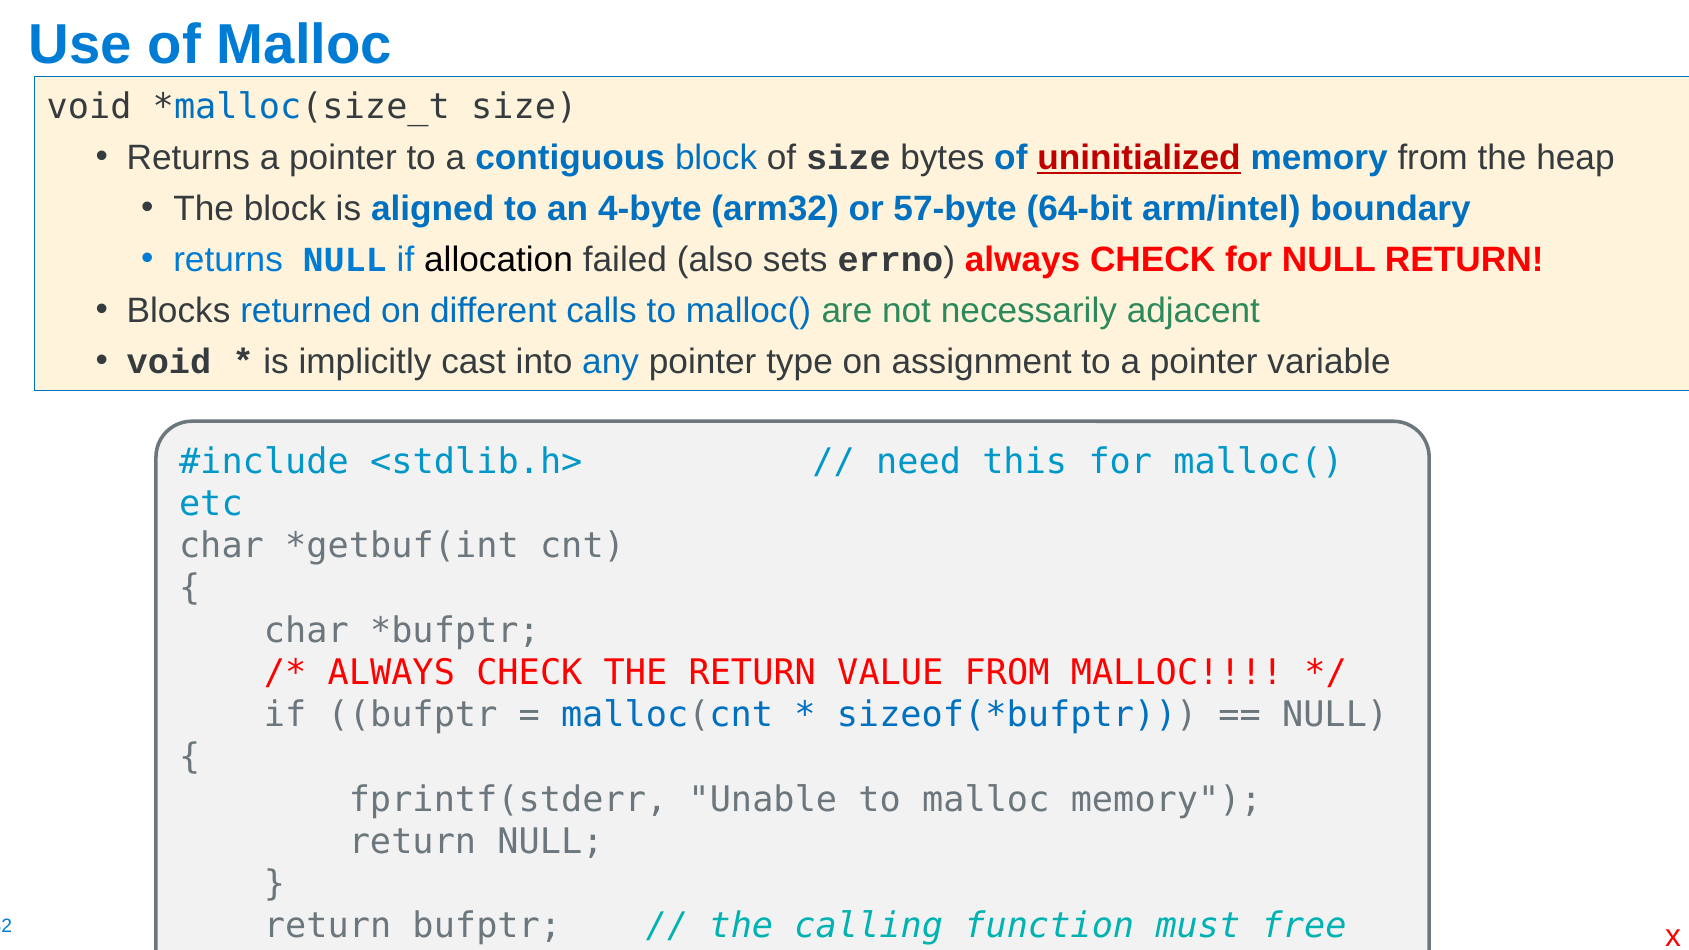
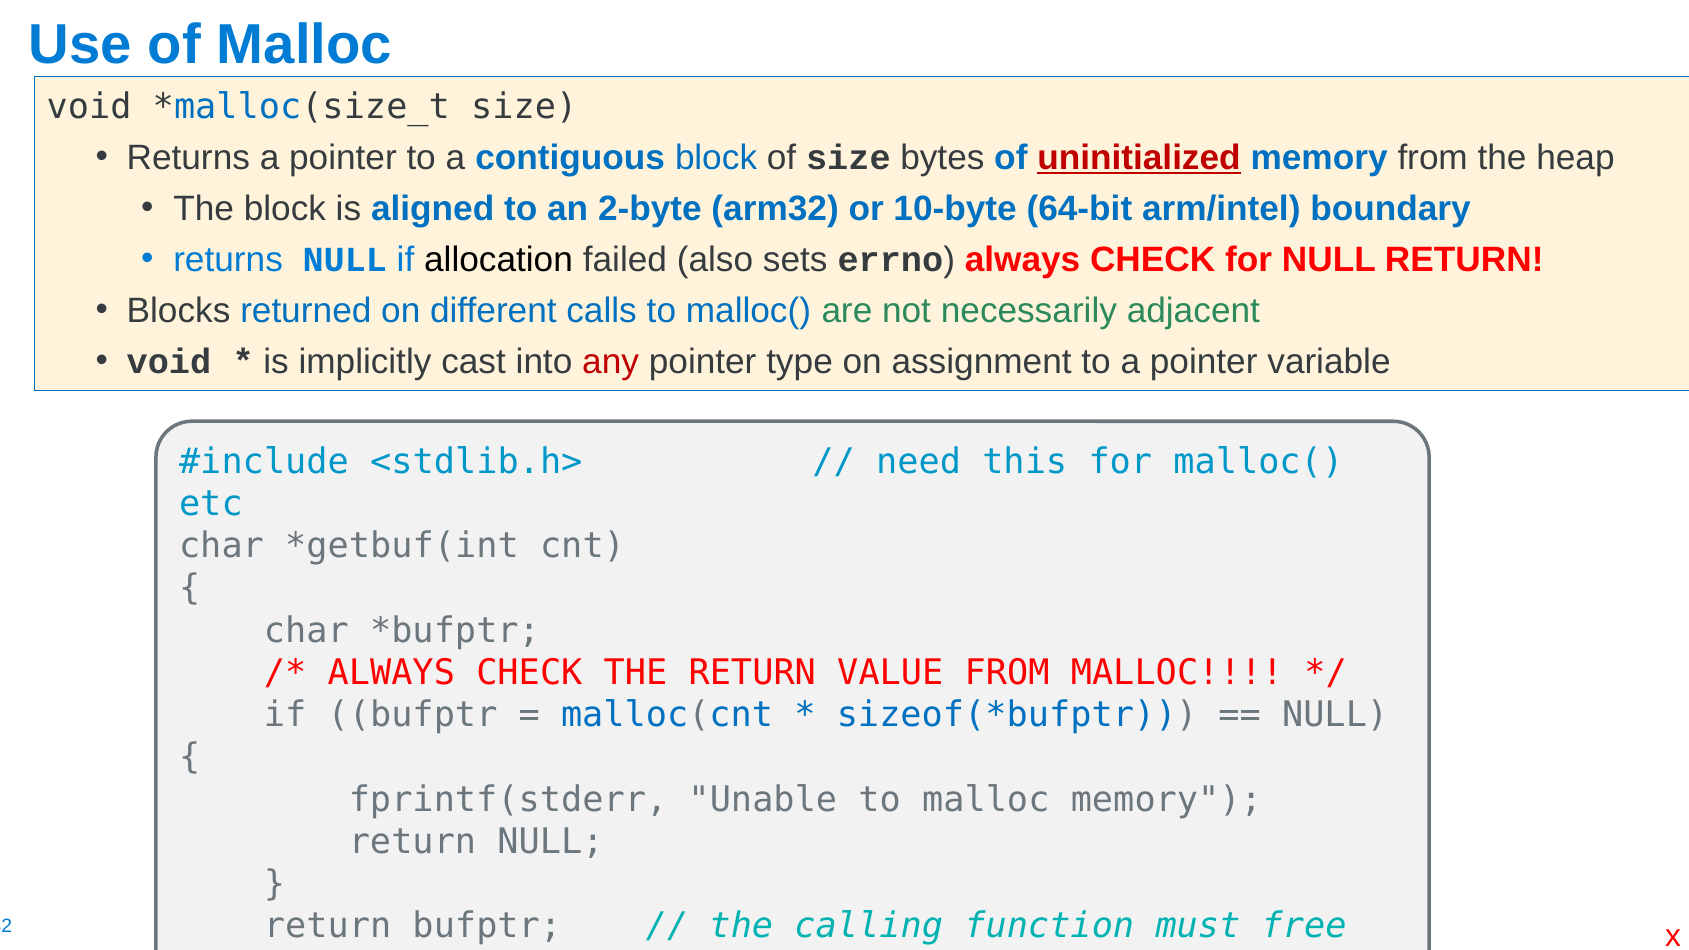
4-byte: 4-byte -> 2-byte (650, 209)
57-byte: 57-byte -> 10-byte (955, 209)
any colour: blue -> red (611, 362)
